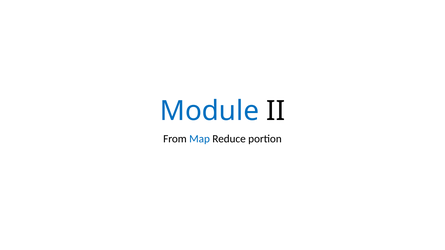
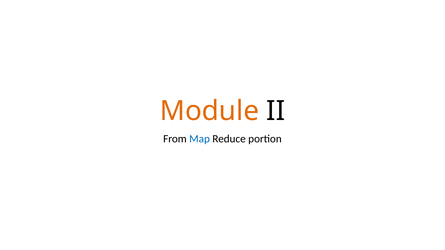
Module colour: blue -> orange (209, 111)
